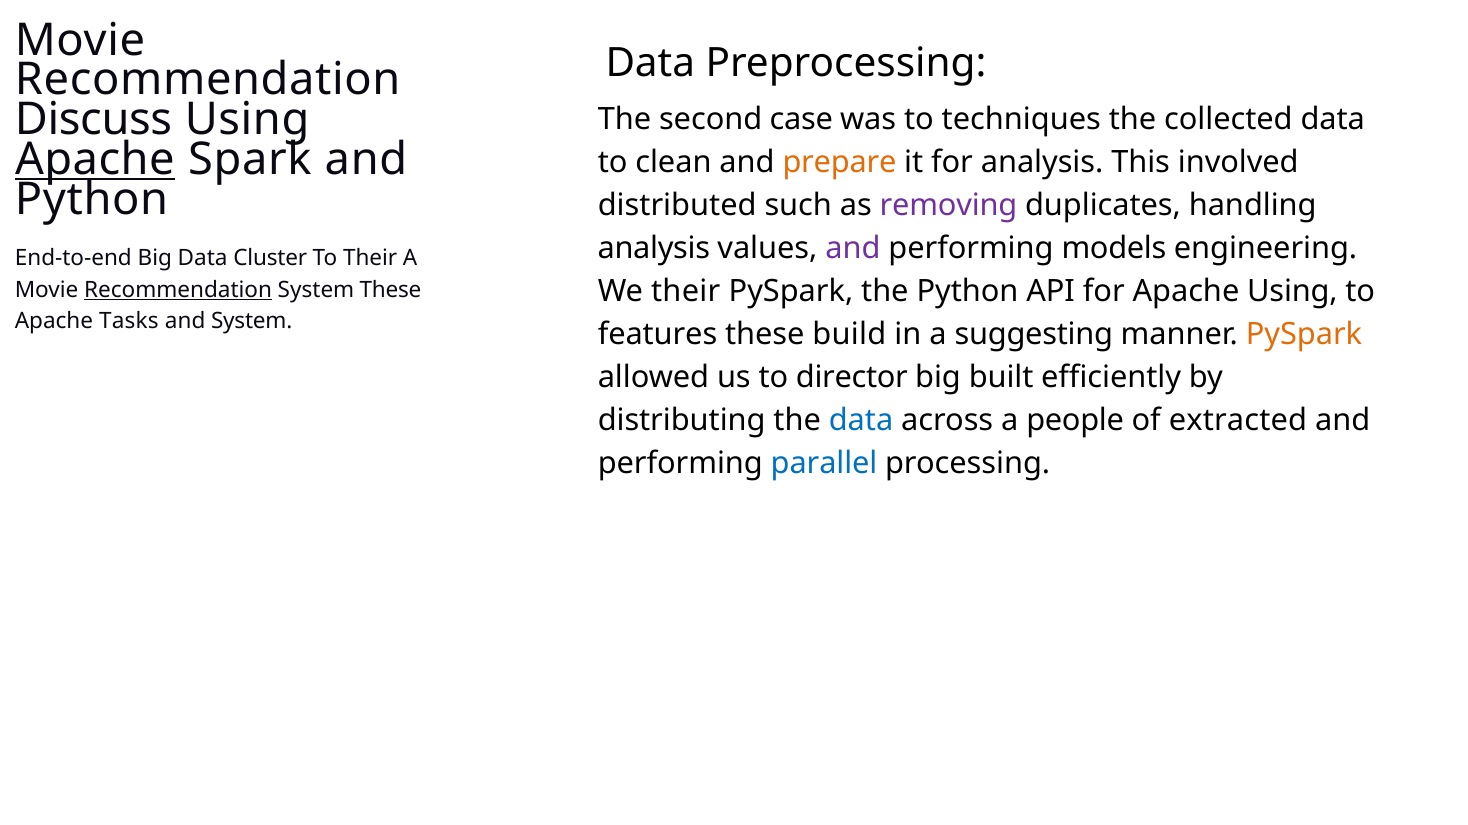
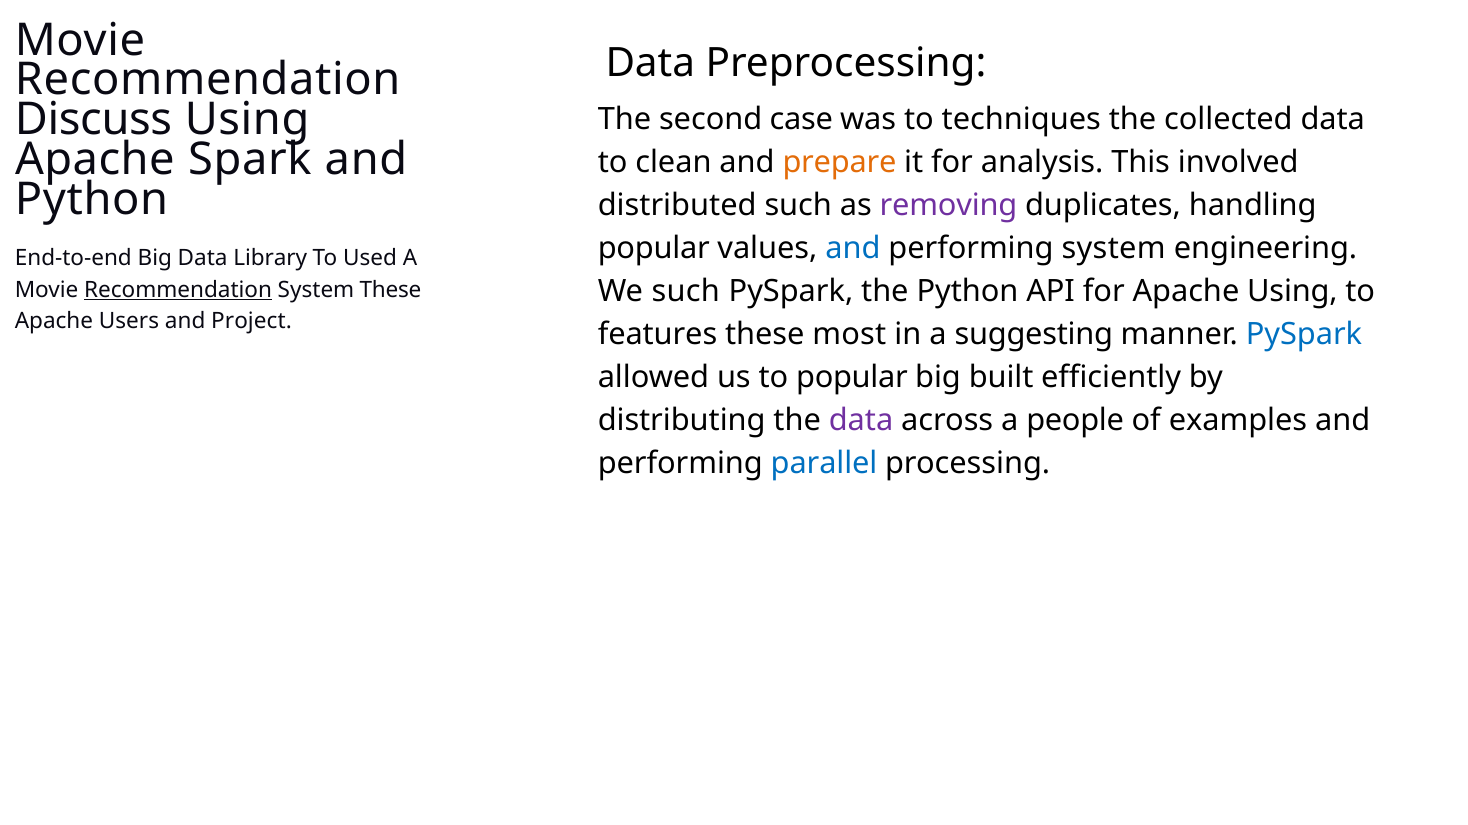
Apache underline: present -> none (95, 160)
analysis: analysis -> popular (654, 249)
and colour: purple -> blue (853, 249)
performing models: models -> system (1114, 249)
Cluster: Cluster -> Library (270, 258)
To Their: Their -> Used (370, 258)
We their: their -> such (686, 292)
Tasks: Tasks -> Users (129, 321)
and System: System -> Project (252, 321)
build: build -> most (849, 335)
PySpark colour: orange -> blue (1304, 335)
to director: director -> popular (852, 378)
data colour: blue -> purple (861, 421)
extracted: extracted -> examples (1238, 421)
